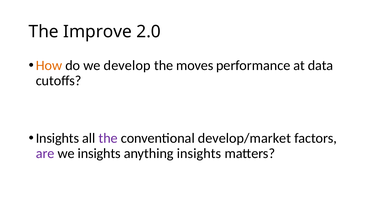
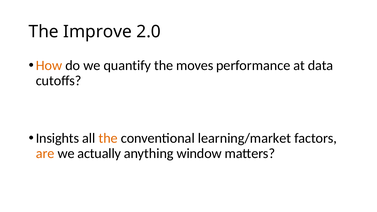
develop: develop -> quantify (127, 65)
the colour: purple -> orange (108, 138)
develop/market: develop/market -> learning/market (245, 138)
are colour: purple -> orange (45, 154)
we insights: insights -> actually (99, 154)
anything insights: insights -> window (199, 154)
